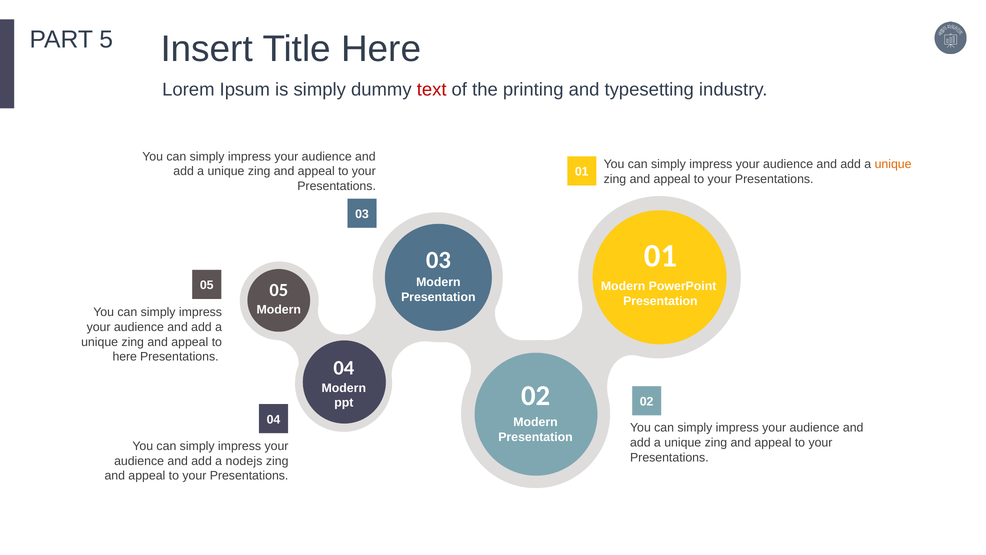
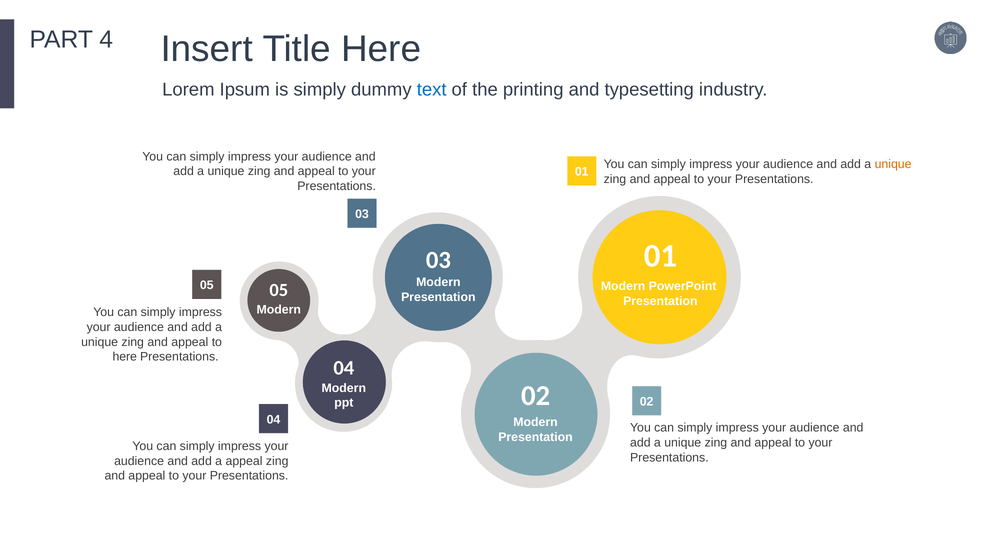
5: 5 -> 4 (106, 39)
text colour: red -> blue (432, 90)
a nodejs: nodejs -> appeal (244, 461)
